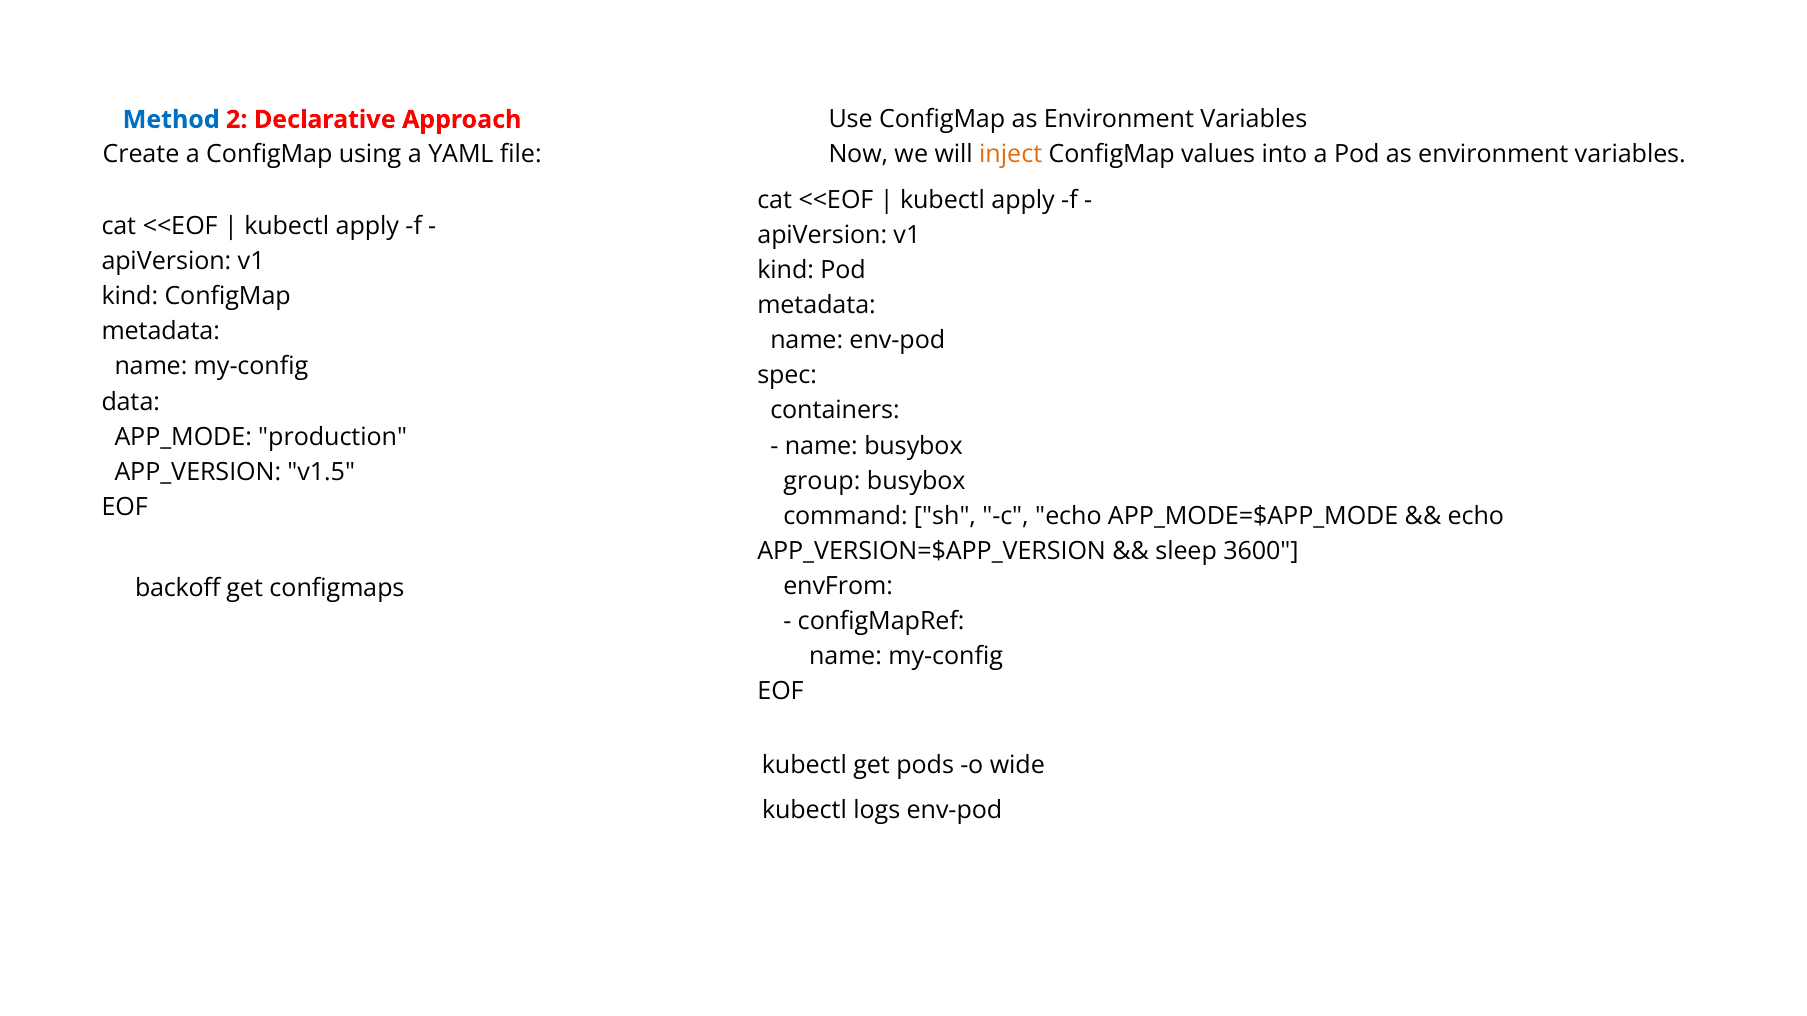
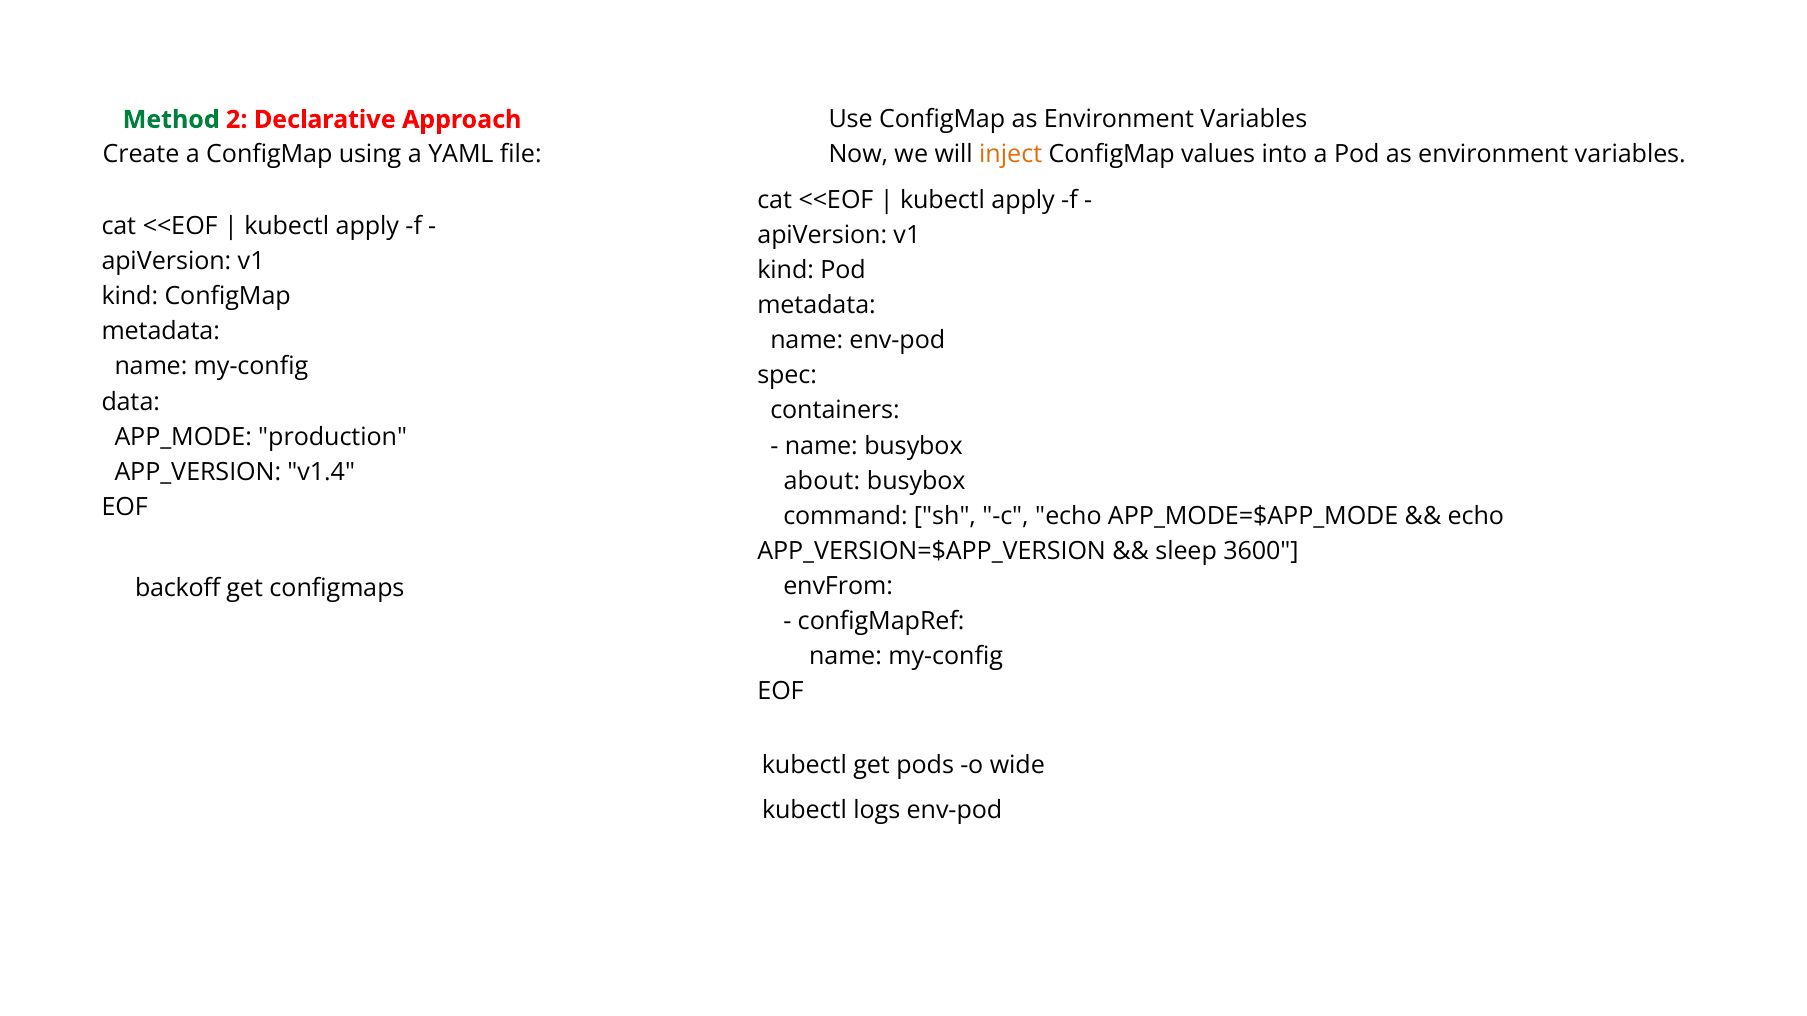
Method colour: blue -> green (171, 120)
v1.5: v1.5 -> v1.4 (321, 472)
group: group -> about (822, 481)
